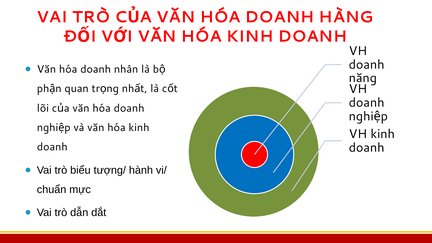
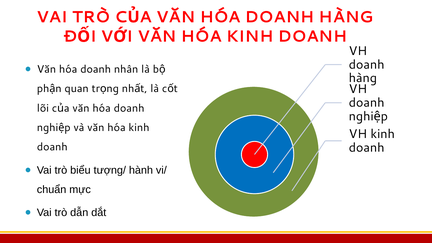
năng: năng -> hàng (363, 78)
